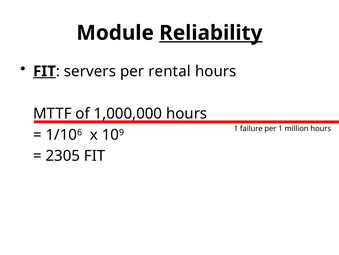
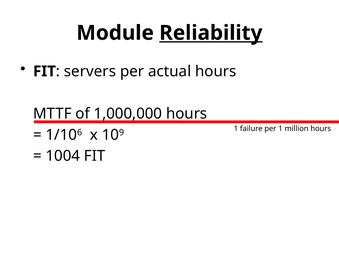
FIT underline: present -> none (44, 71)
rental: rental -> actual (170, 71)
2305: 2305 -> 1004 (63, 156)
